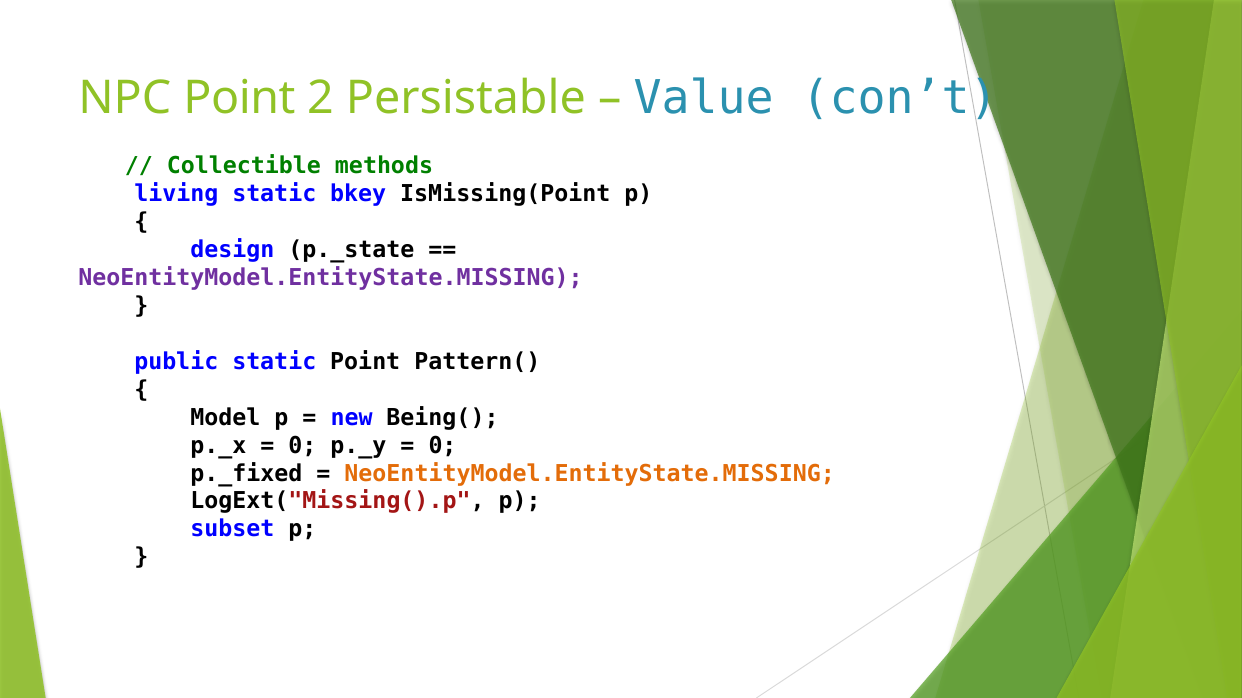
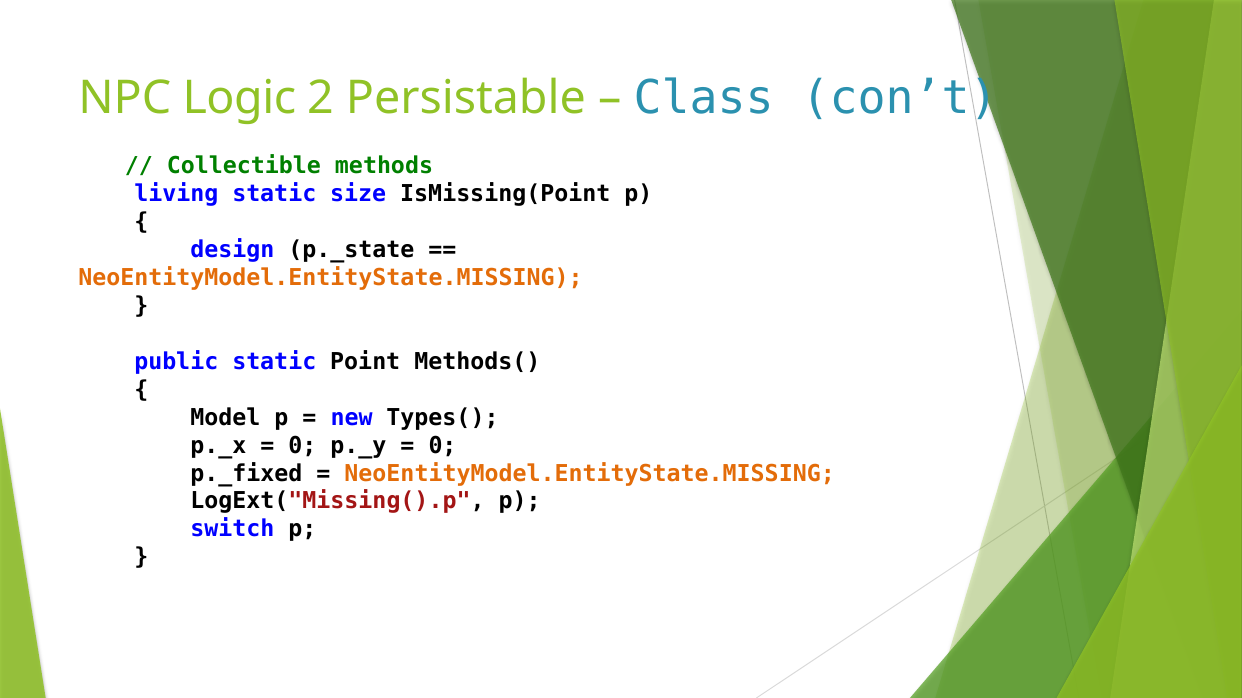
NPC Point: Point -> Logic (239, 98)
Value: Value -> Class (704, 98)
bkey: bkey -> size (358, 194)
NeoEntityModel.EntityState.MISSING colour: purple -> orange (330, 278)
Pattern(: Pattern( -> Methods( (477, 362)
Being(: Being( -> Types( (442, 418)
subset: subset -> switch (232, 530)
